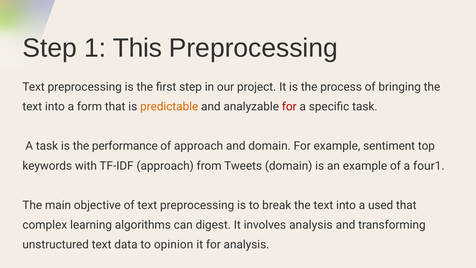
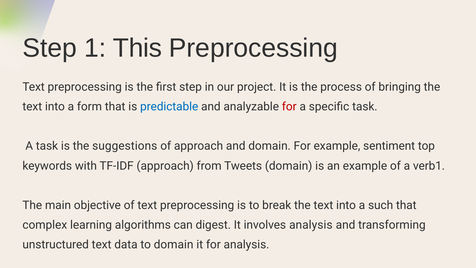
predictable colour: orange -> blue (169, 107)
performance: performance -> suggestions (125, 146)
four1: four1 -> verb1 (429, 166)
used: used -> such (381, 205)
to opinion: opinion -> domain (174, 244)
